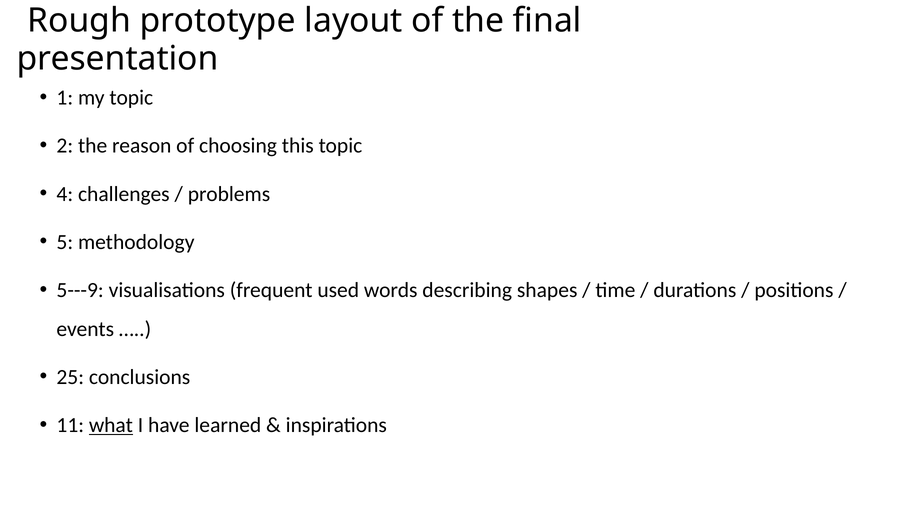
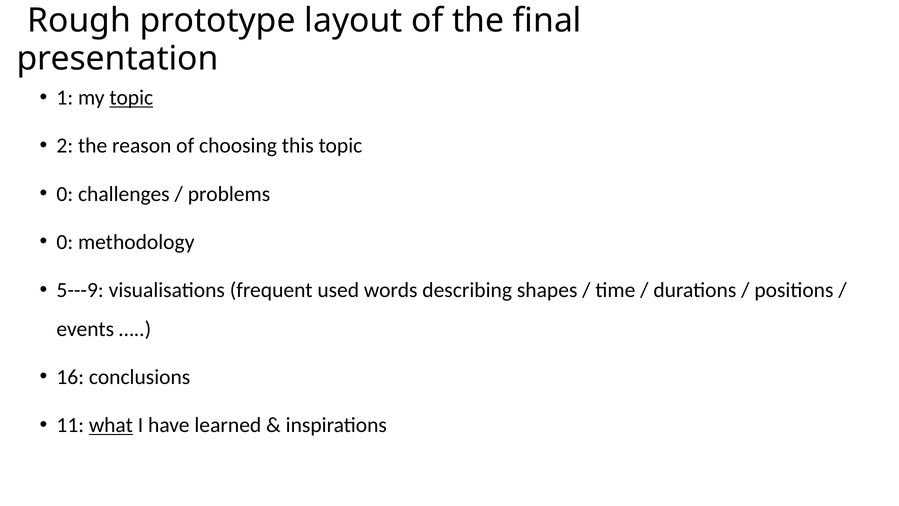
topic underline: none -> present (131, 98)
4: 4 -> 0 (65, 194)
5: 5 -> 0 (65, 242)
25: 25 -> 16 (70, 377)
